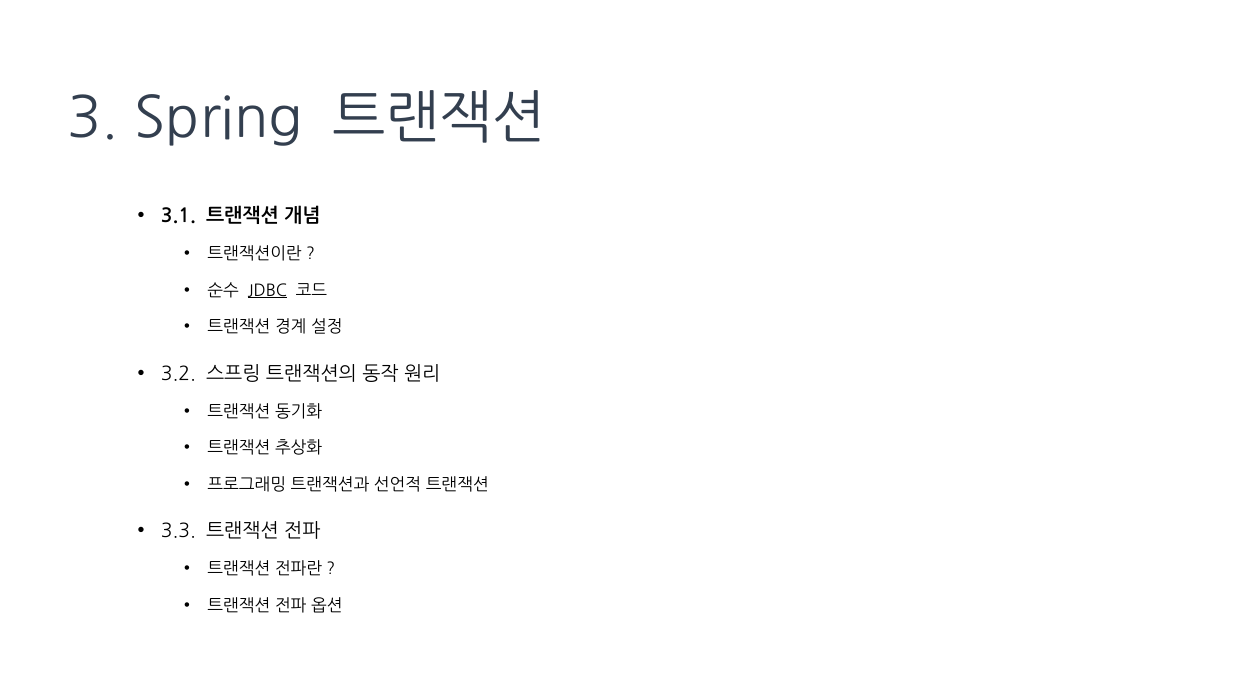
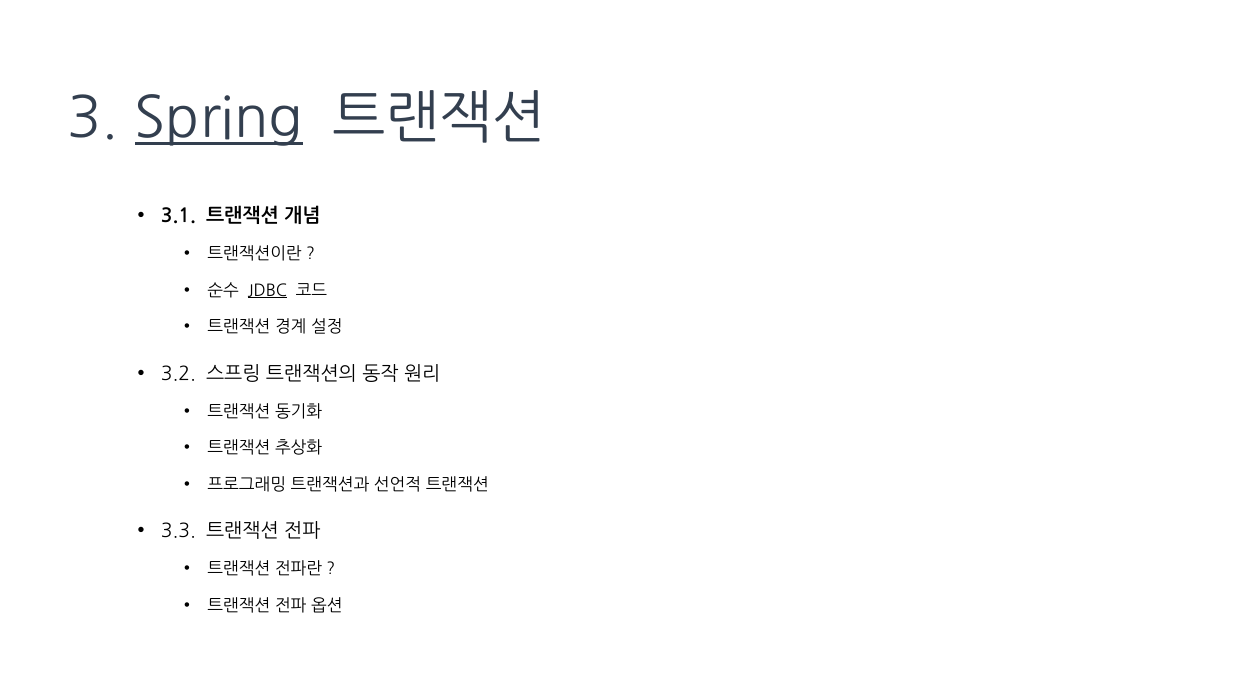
Spring underline: none -> present (219, 119)
